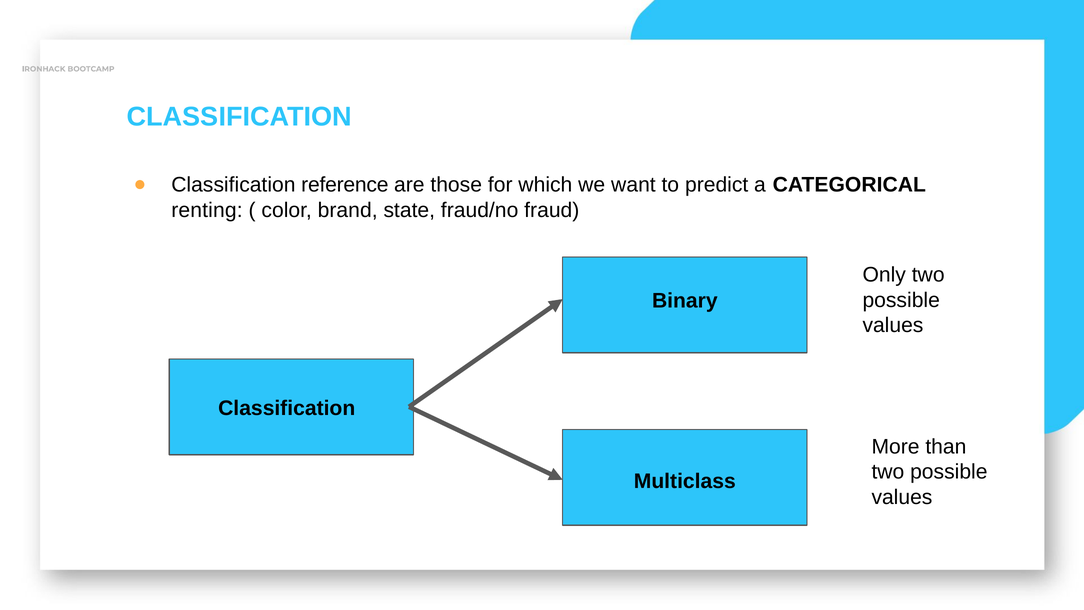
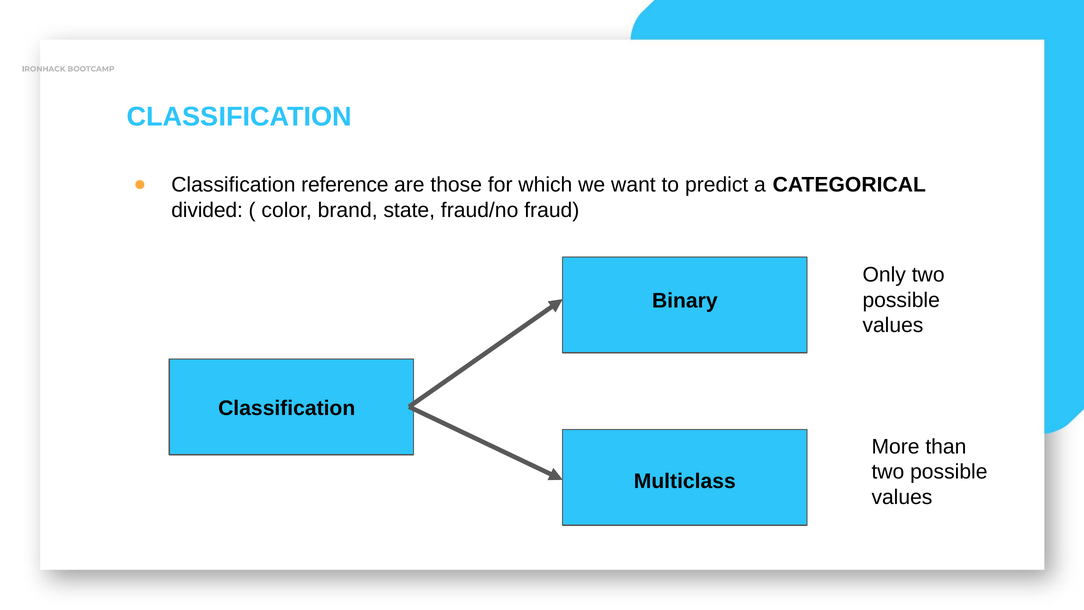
renting: renting -> divided (207, 210)
